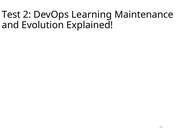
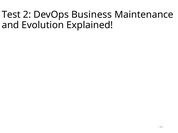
Learning: Learning -> Business (92, 15)
